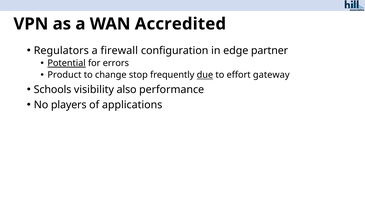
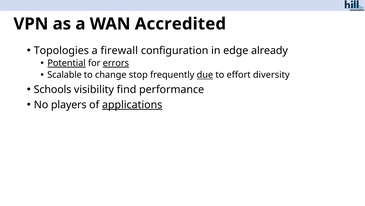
Regulators: Regulators -> Topologies (61, 50)
partner: partner -> already (269, 50)
errors underline: none -> present (116, 63)
Product: Product -> Scalable (65, 75)
gateway: gateway -> diversity (271, 75)
also: also -> find (127, 89)
applications underline: none -> present (132, 104)
